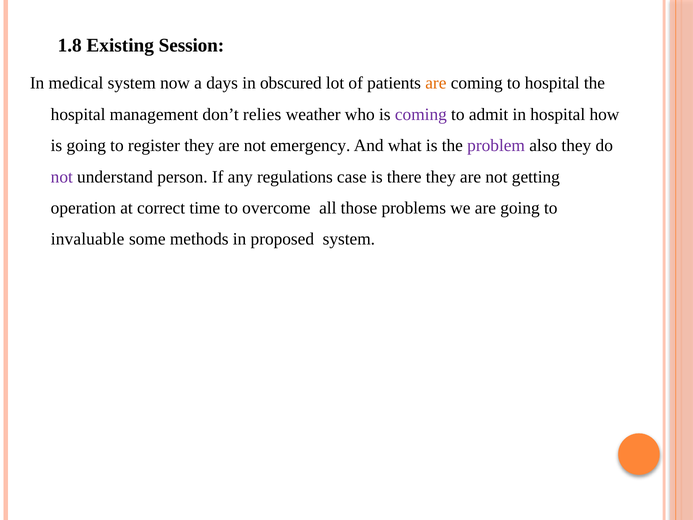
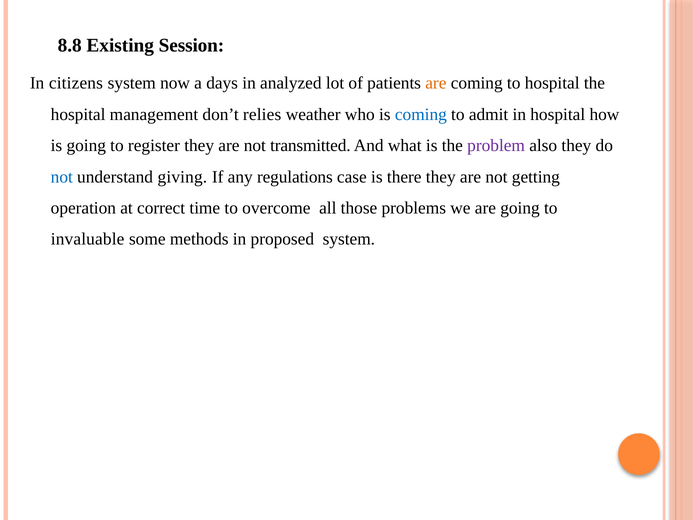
1.8: 1.8 -> 8.8 (70, 45)
medical: medical -> citizens (76, 83)
obscured: obscured -> analyzed (291, 83)
coming colour: purple -> blue (421, 114)
emergency: emergency -> transmitted (310, 146)
not colour: purple -> blue (62, 177)
person: person -> giving (182, 177)
